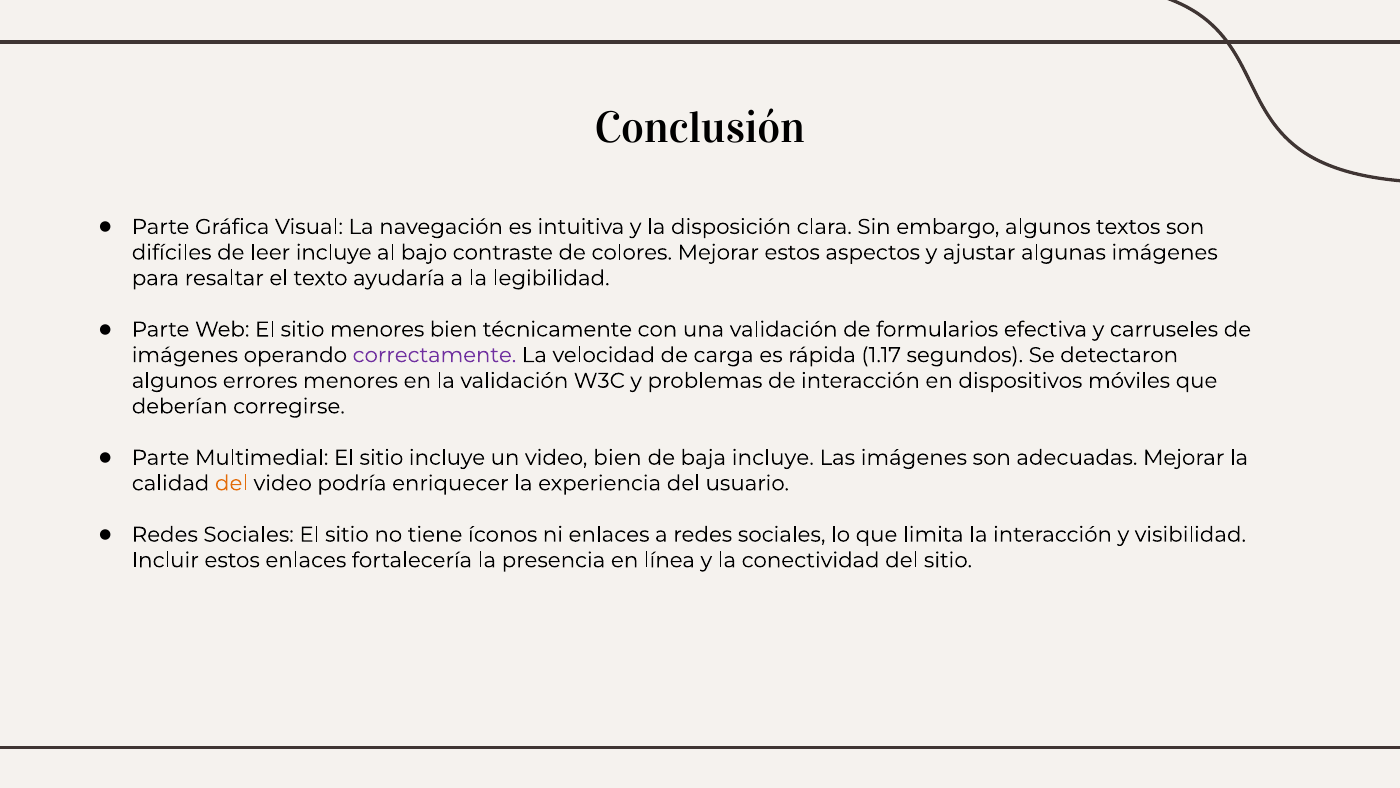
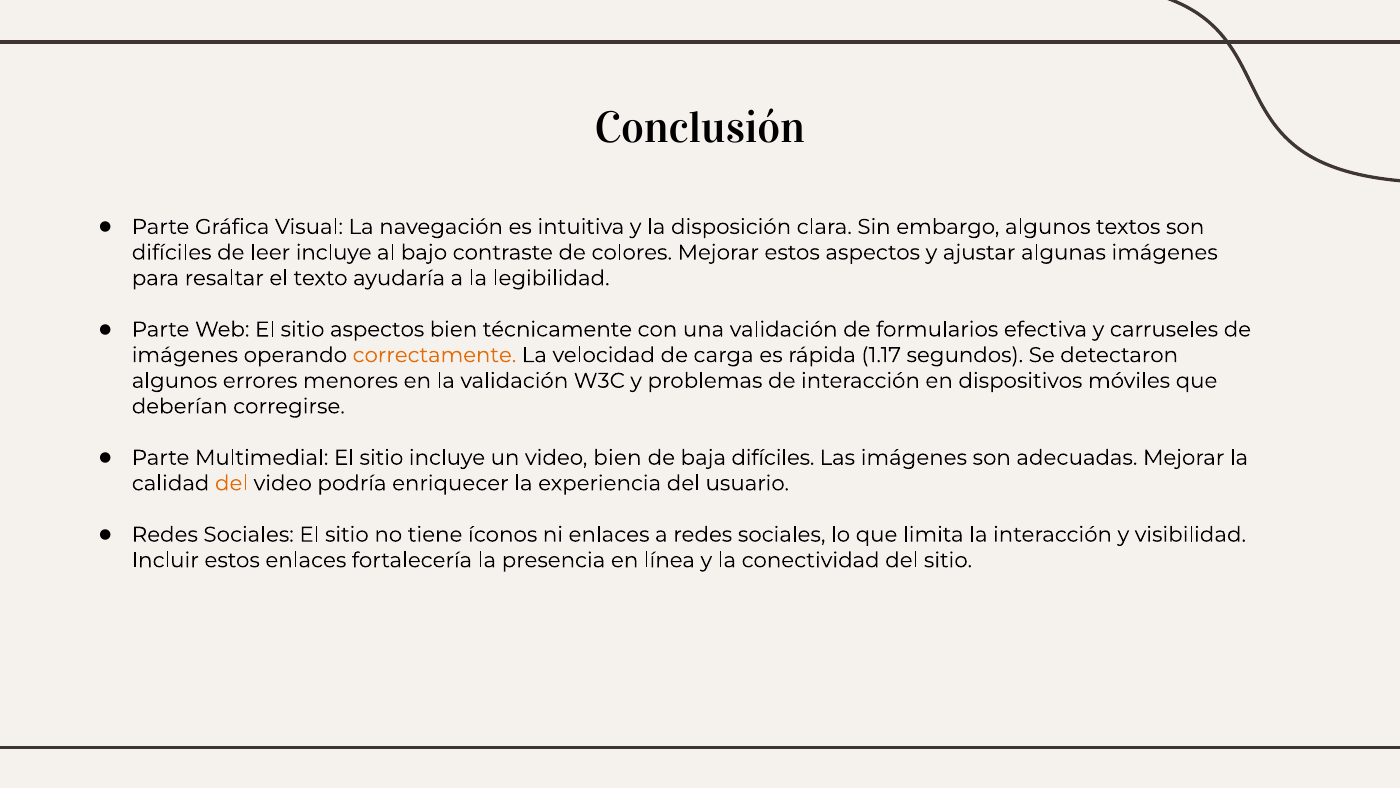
sitio menores: menores -> aspectos (377, 329)
correctamente colour: purple -> orange (434, 355)
baja incluye: incluye -> difíciles (773, 457)
